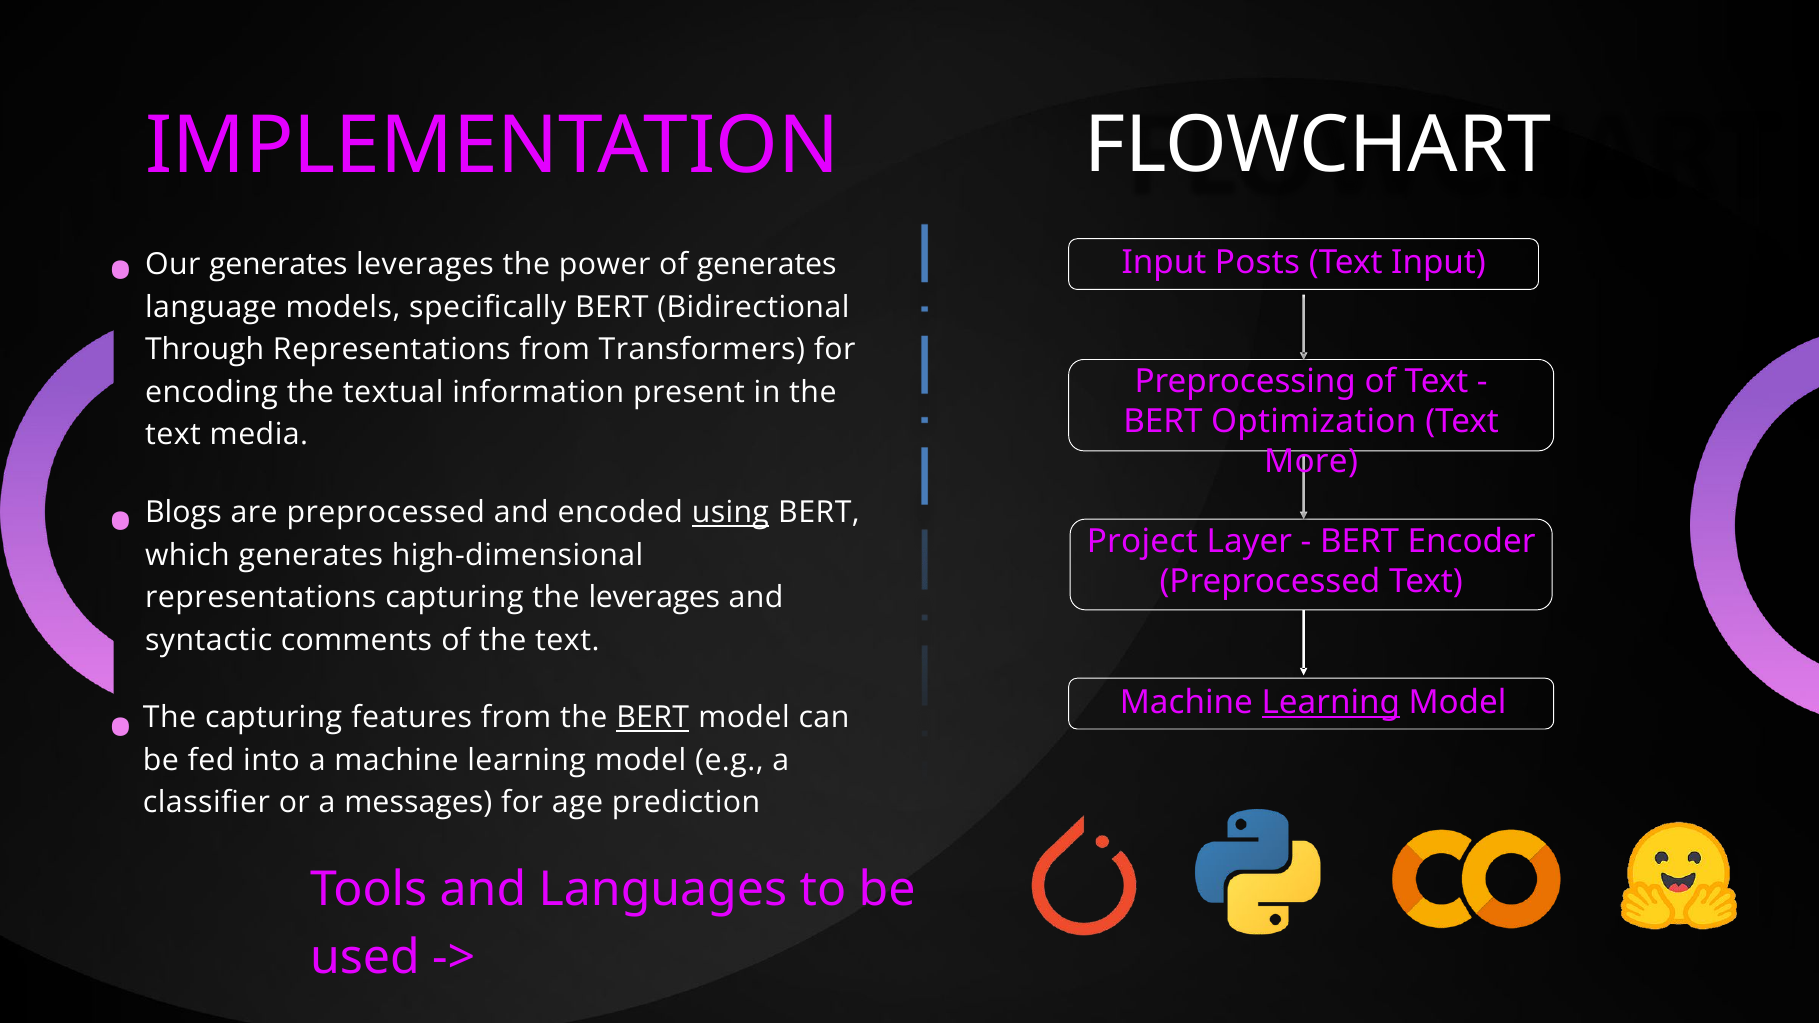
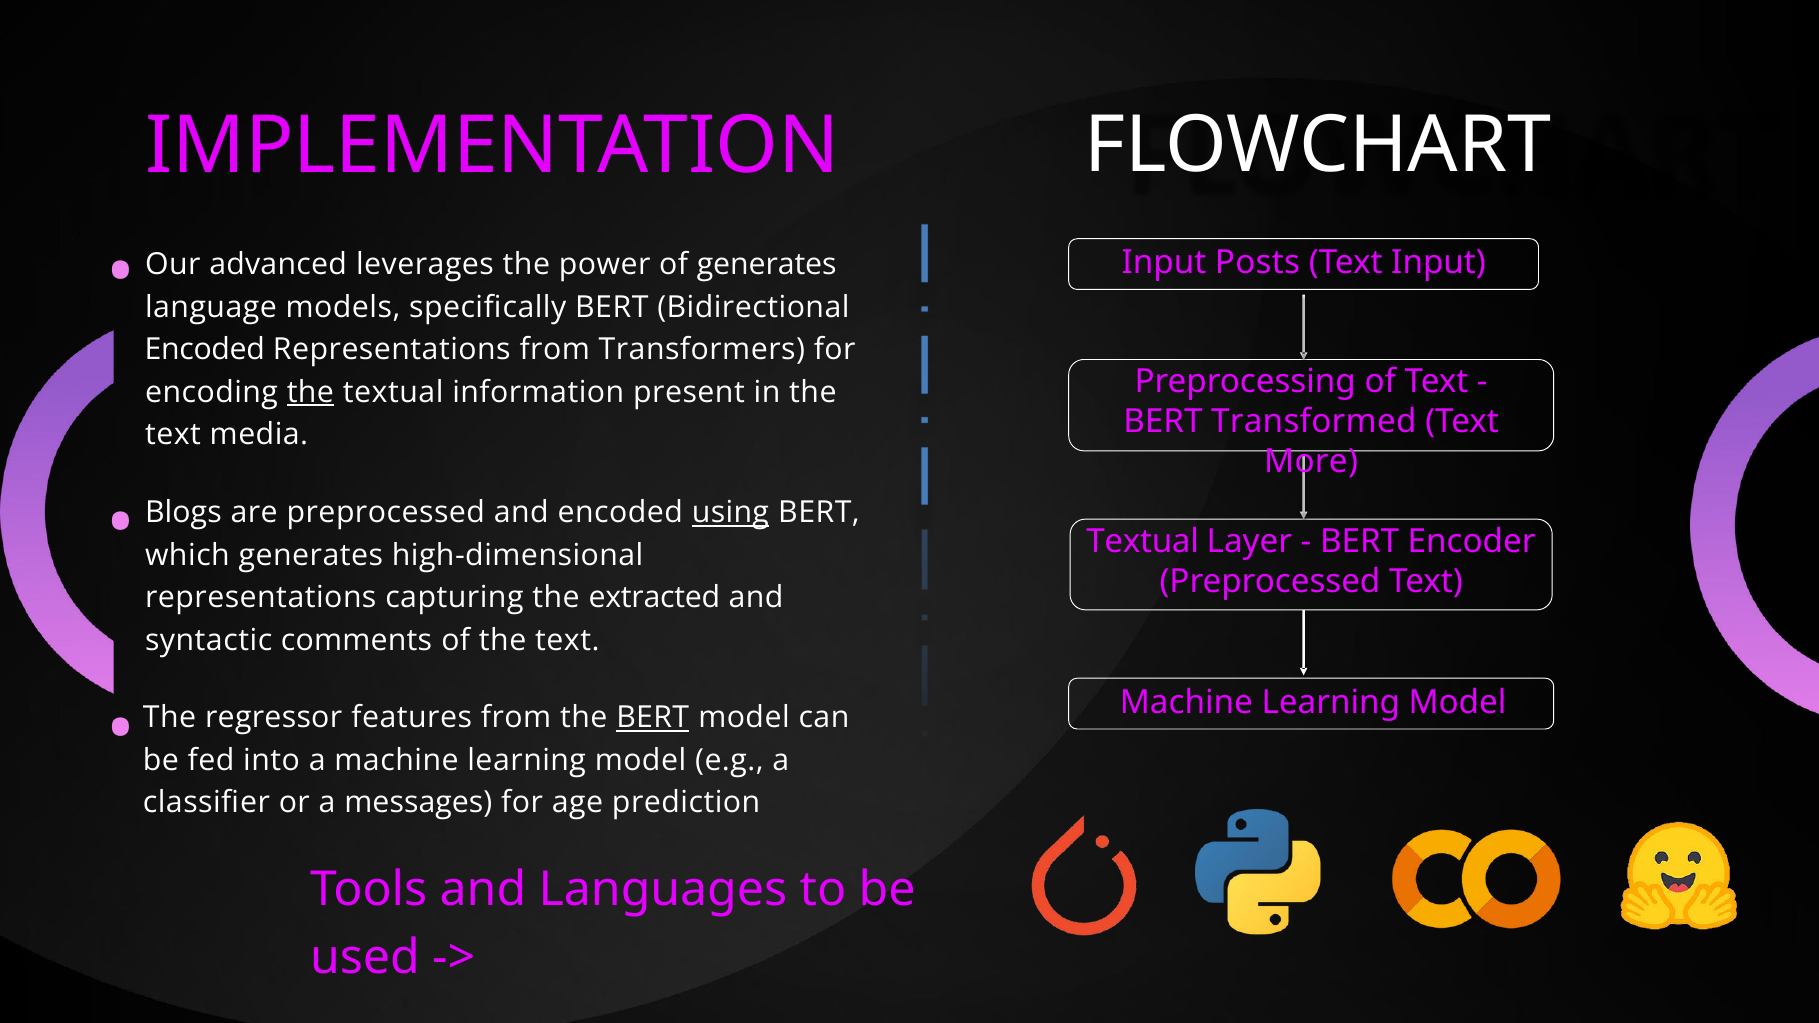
Our generates: generates -> advanced (278, 265)
Through: Through -> Encoded (205, 350)
the underline: none -> present (310, 392)
Optimization: Optimization -> Transformed (1314, 422)
Project: Project -> Textual (1143, 542)
the leverages: leverages -> extracted (654, 598)
Learning underline: present -> none (1331, 703)
The capturing: capturing -> regressor (274, 718)
